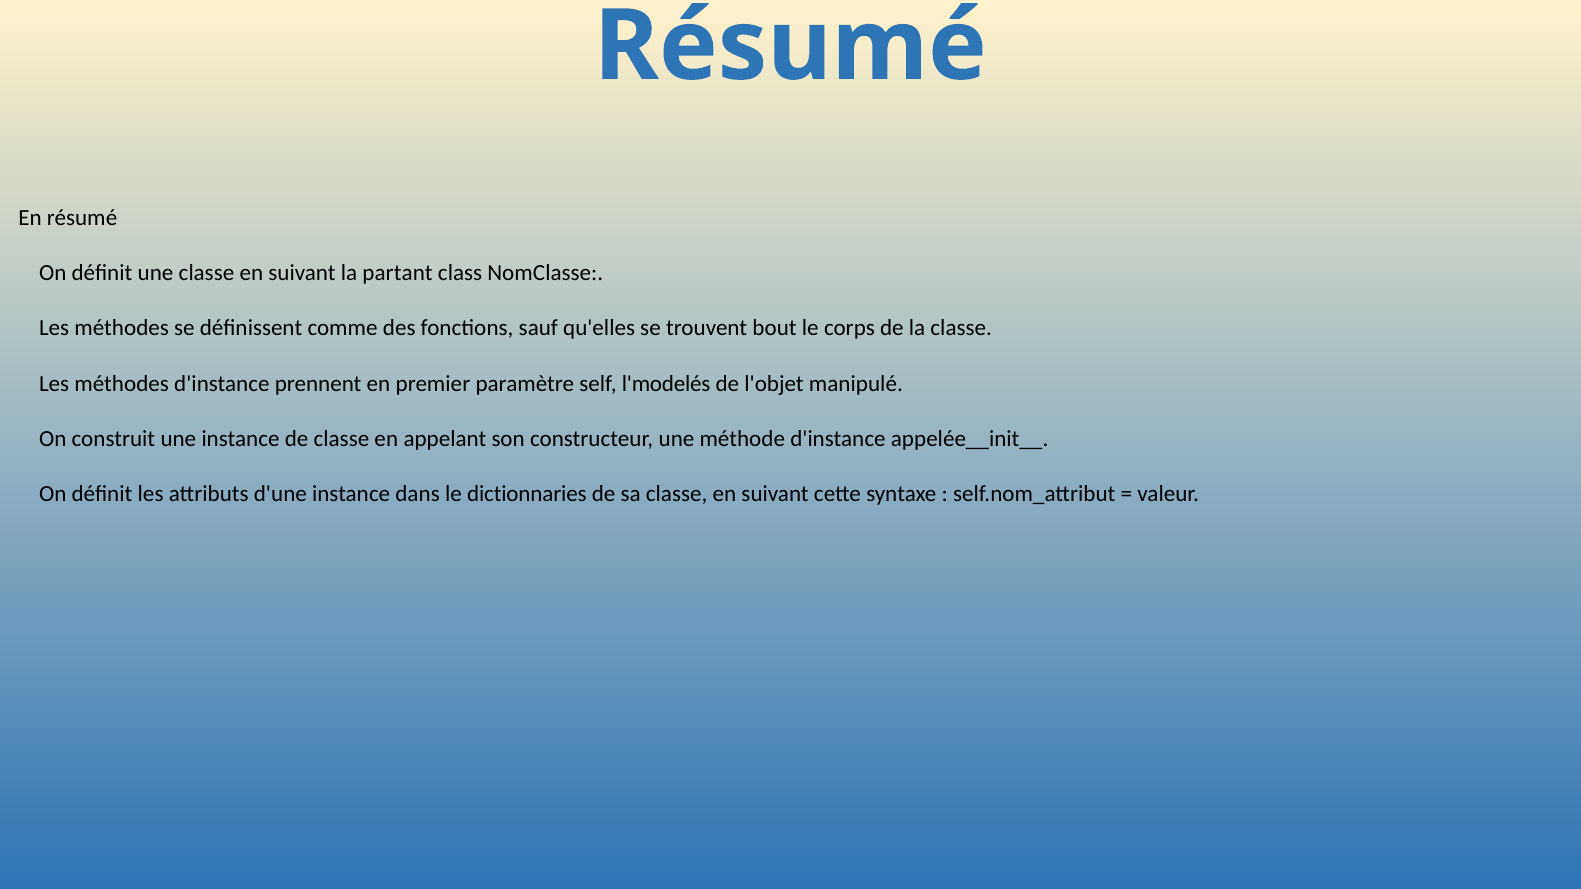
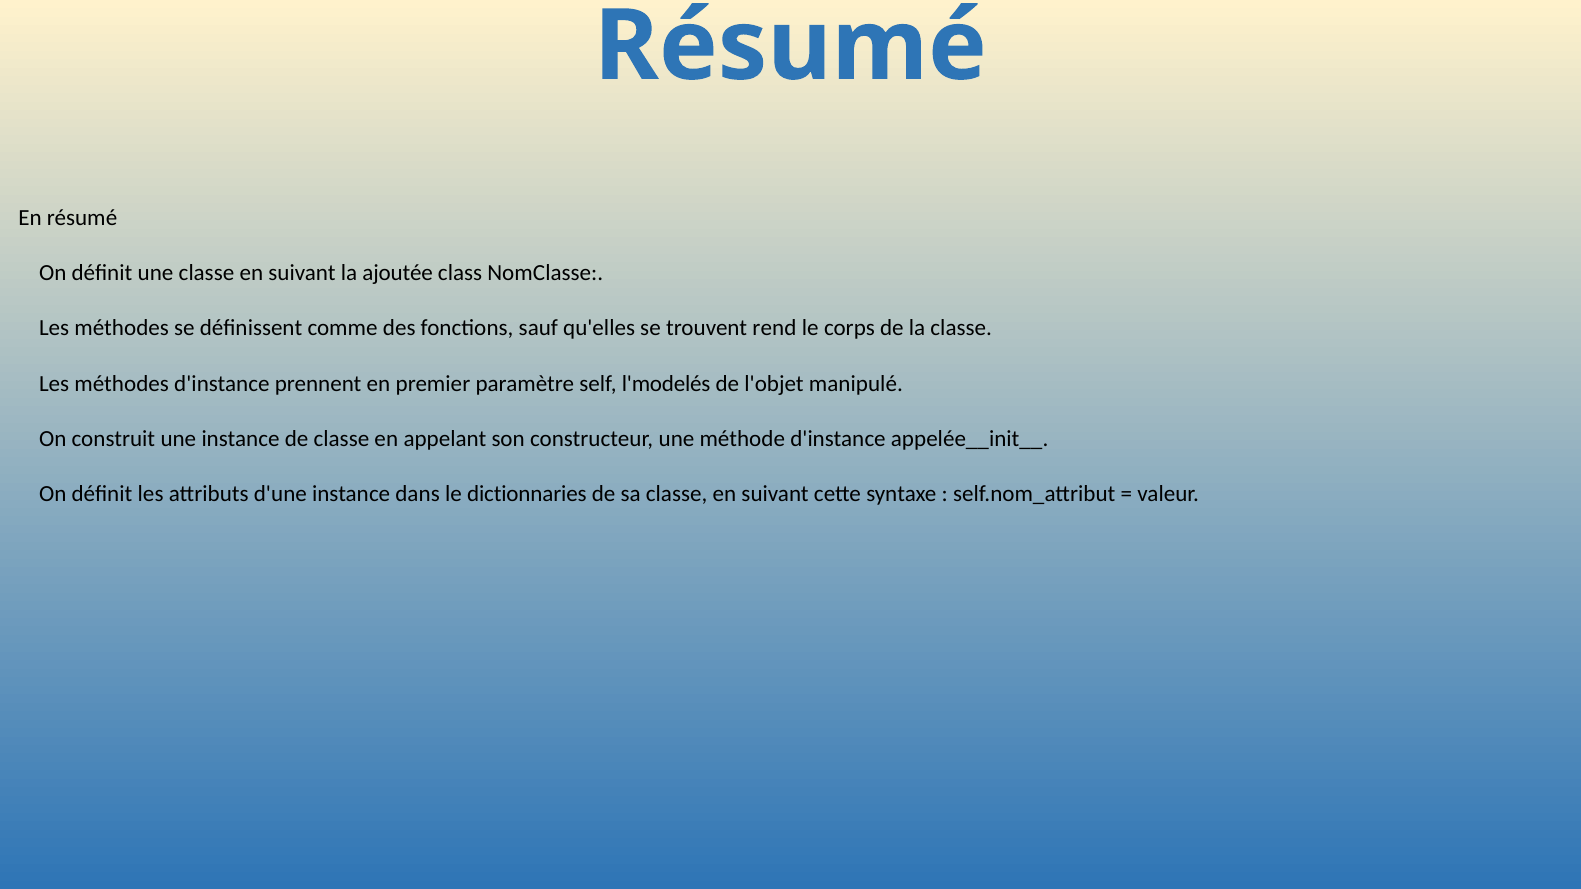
partant: partant -> ajoutée (398, 273)
bout: bout -> rend (774, 328)
